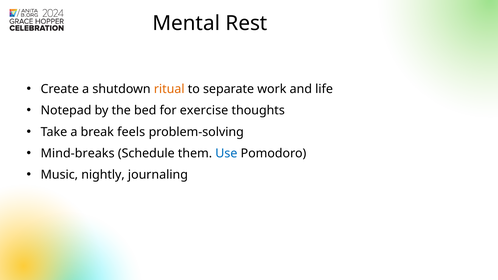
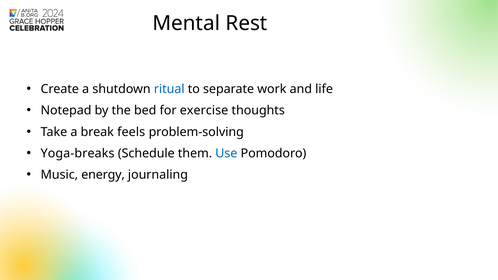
ritual colour: orange -> blue (169, 89)
Mind-breaks: Mind-breaks -> Yoga-breaks (78, 153)
nightly: nightly -> energy (103, 175)
